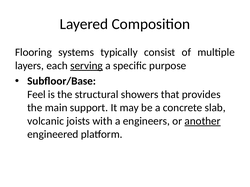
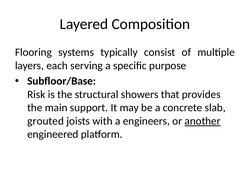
serving underline: present -> none (87, 66)
Feel: Feel -> Risk (36, 95)
volcanic: volcanic -> grouted (46, 121)
